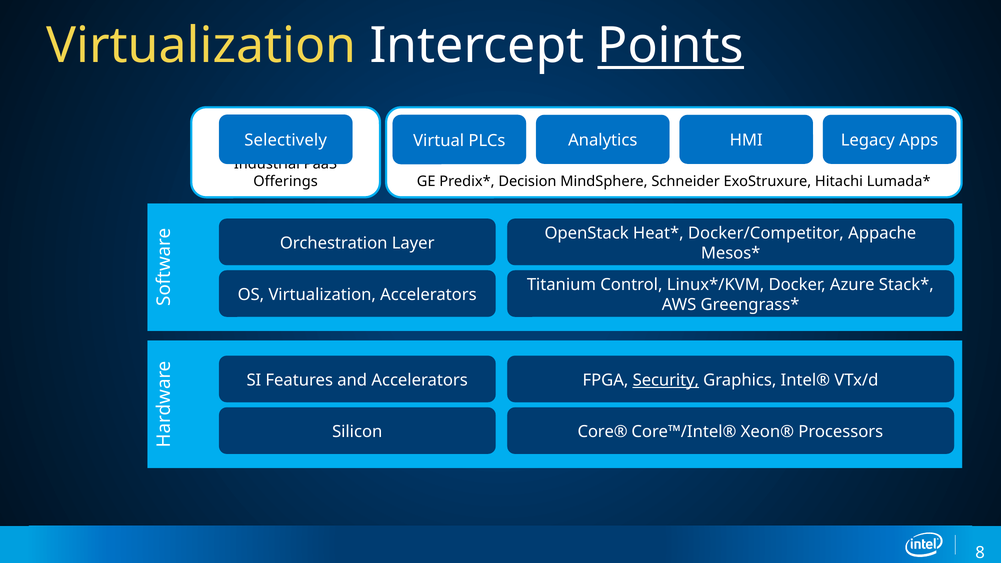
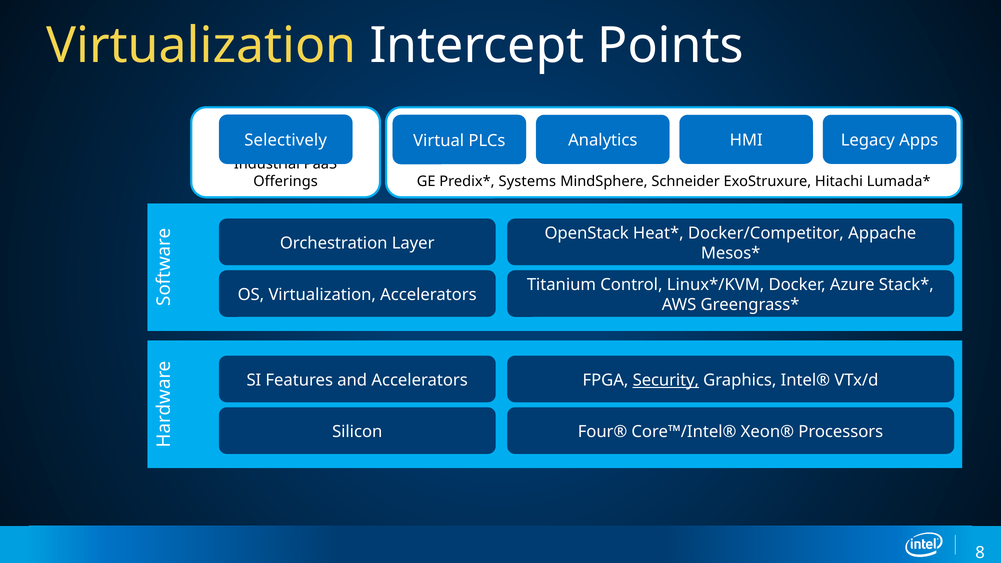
Points underline: present -> none (671, 46)
Decision: Decision -> Systems (527, 181)
Core®: Core® -> Four® (603, 432)
